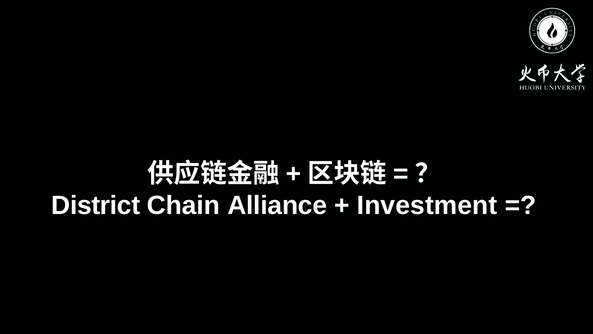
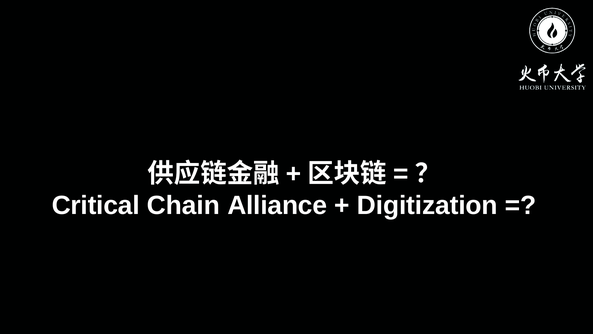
District: District -> Critical (96, 205)
Investment: Investment -> Digitization (427, 205)
